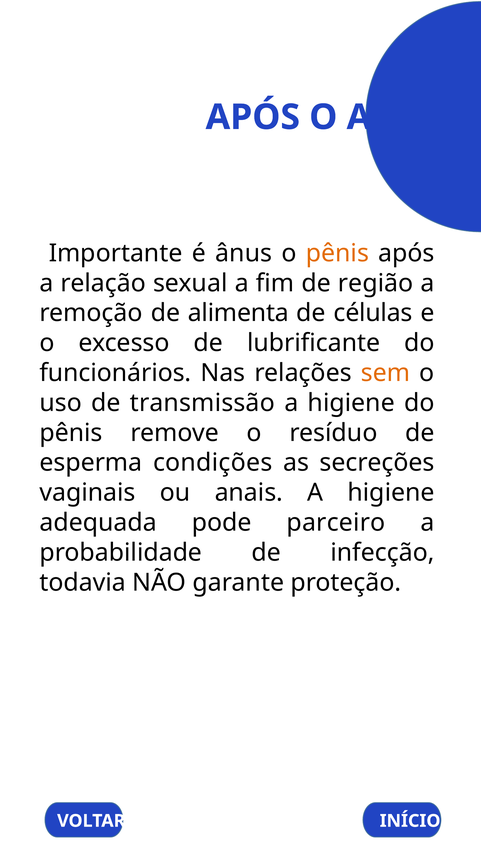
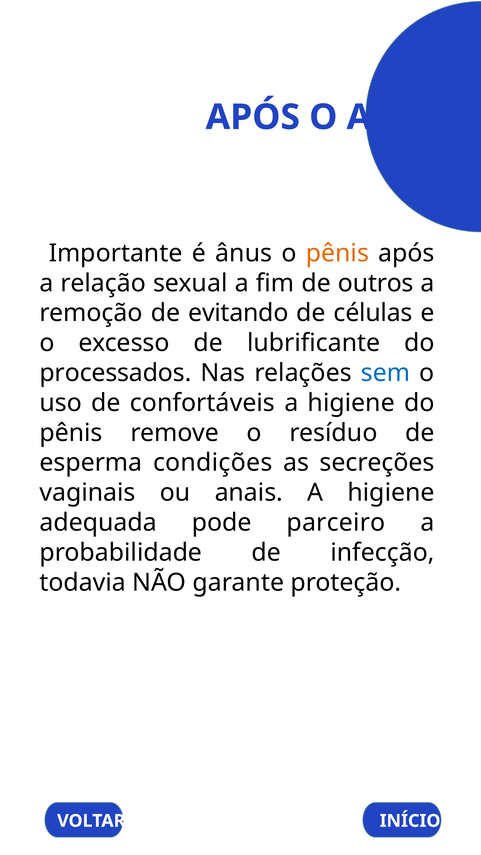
região: região -> outros (376, 283)
alimenta: alimenta -> evitando (238, 313)
funcionários: funcionários -> processados (115, 373)
sem colour: orange -> blue (386, 373)
transmissão: transmissão -> confortáveis (202, 403)
